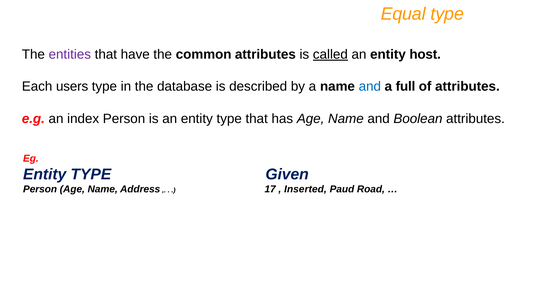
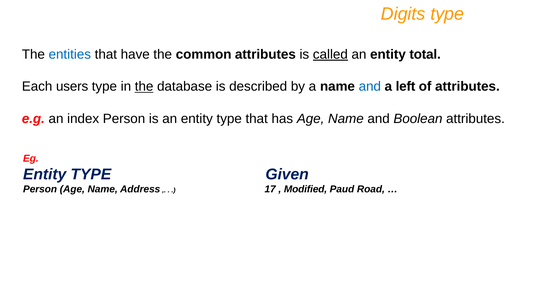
Equal: Equal -> Digits (403, 14)
entities colour: purple -> blue (70, 54)
host: host -> total (425, 54)
the underline: none -> present (144, 86)
full: full -> left (405, 86)
Inserted: Inserted -> Modified (306, 189)
